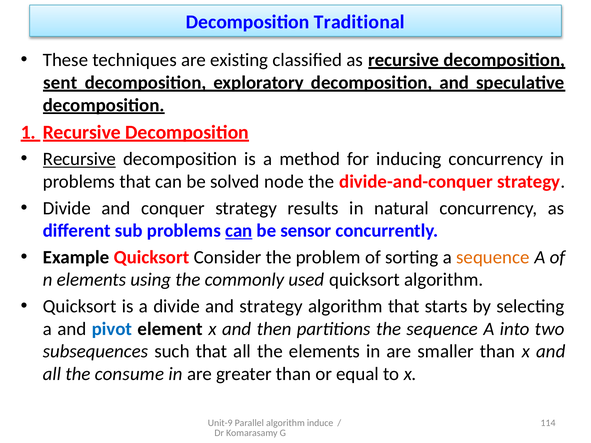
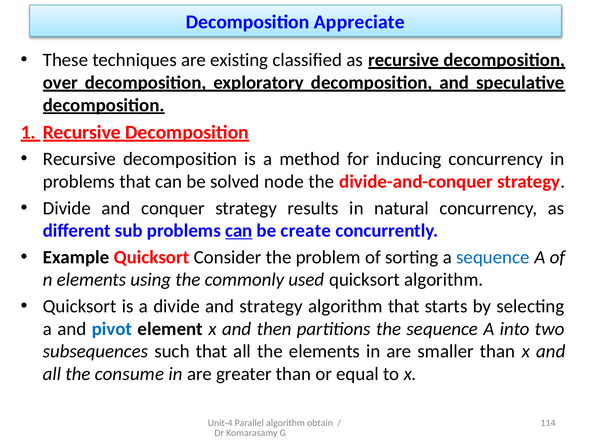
Traditional: Traditional -> Appreciate (359, 22)
sent: sent -> over (60, 83)
Recursive underline: present -> none (79, 159)
sensor: sensor -> create (306, 231)
sequence colour: orange -> blue (493, 257)
Unit-9: Unit-9 -> Unit-4 (220, 423)
induce: induce -> obtain (320, 423)
